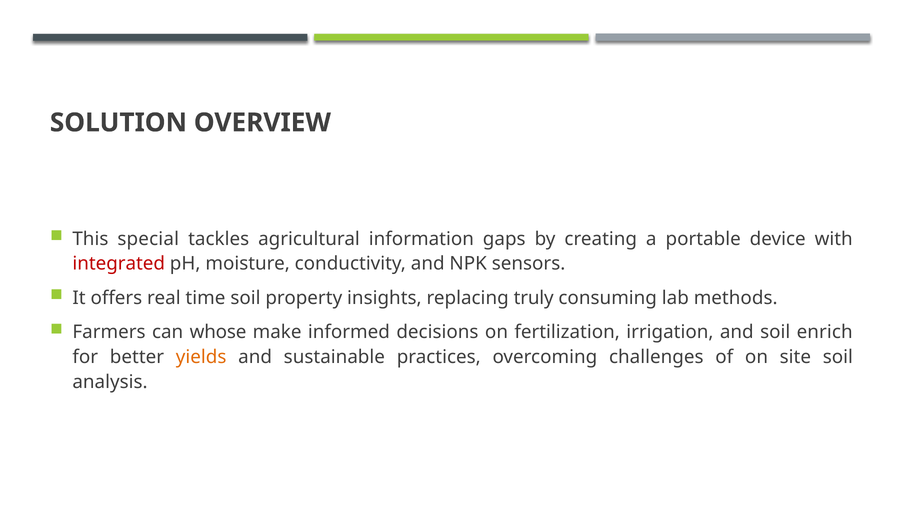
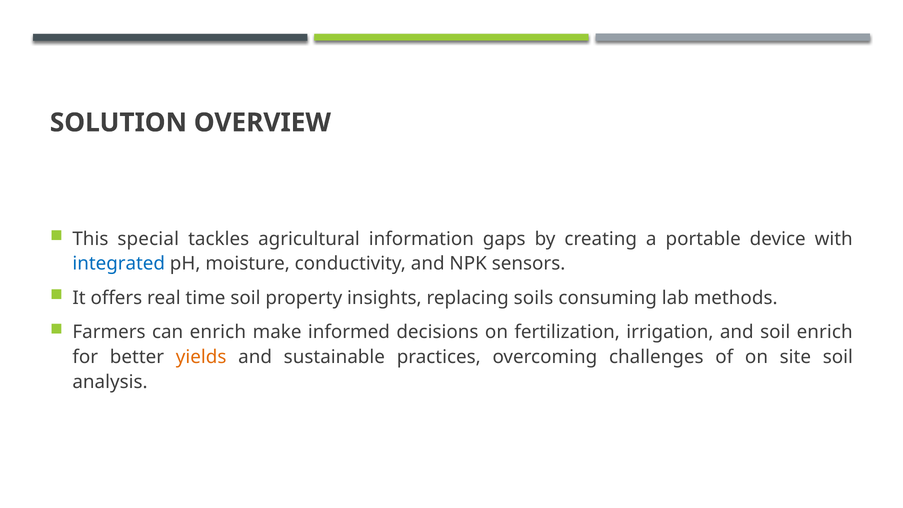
integrated colour: red -> blue (119, 264)
truly: truly -> soils (534, 298)
can whose: whose -> enrich (218, 332)
